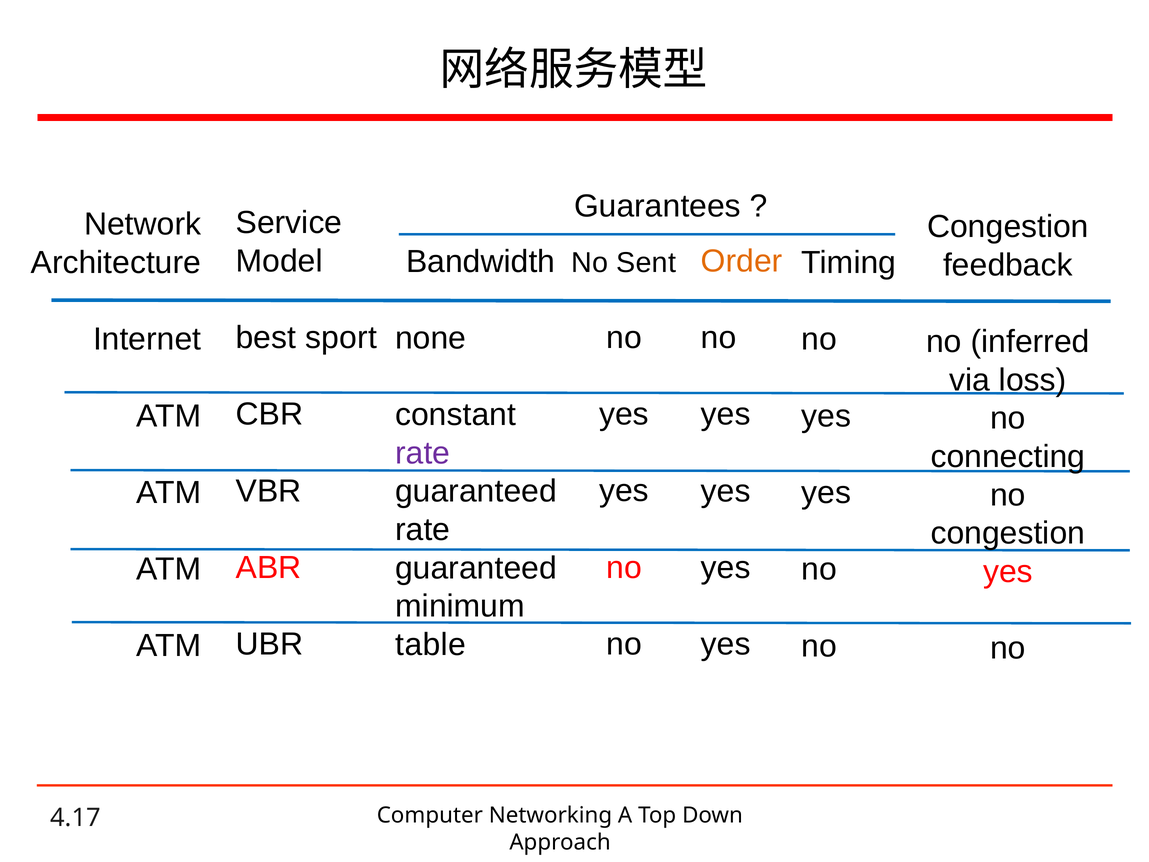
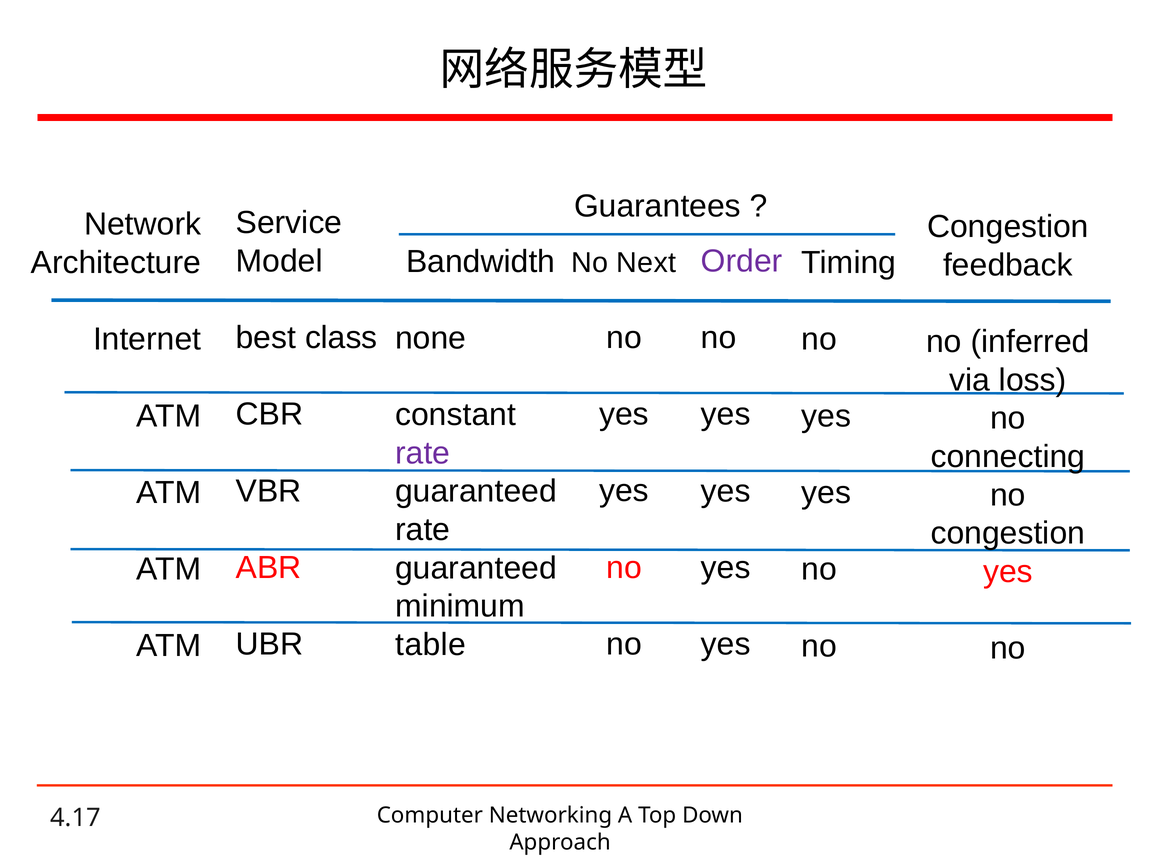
Order colour: orange -> purple (742, 261)
Sent: Sent -> Next (646, 263)
sport: sport -> class (341, 338)
